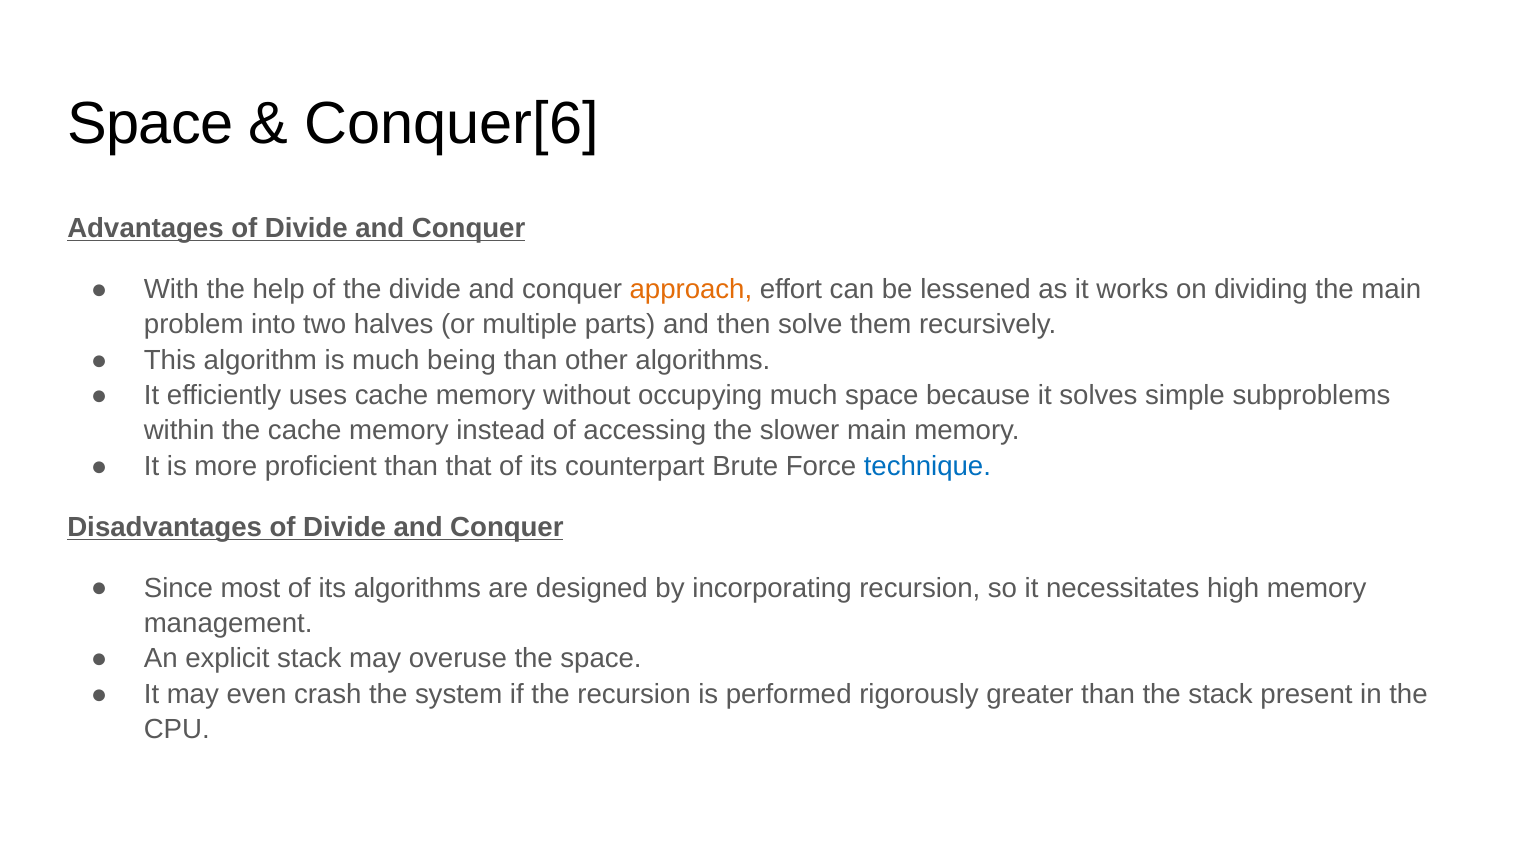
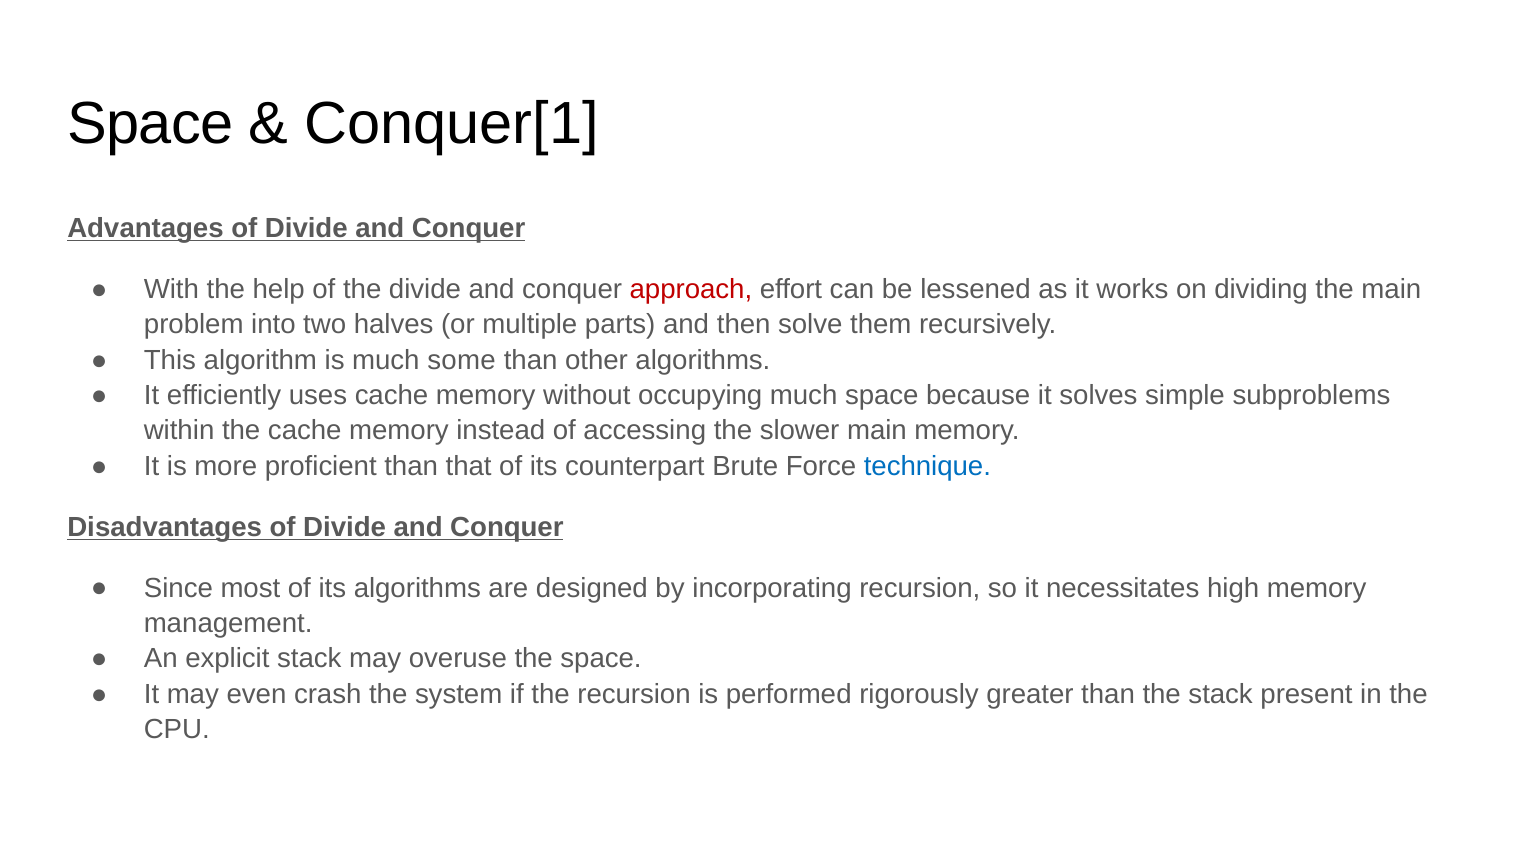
Conquer[6: Conquer[6 -> Conquer[1 (452, 124)
approach colour: orange -> red (691, 289)
being: being -> some (462, 360)
